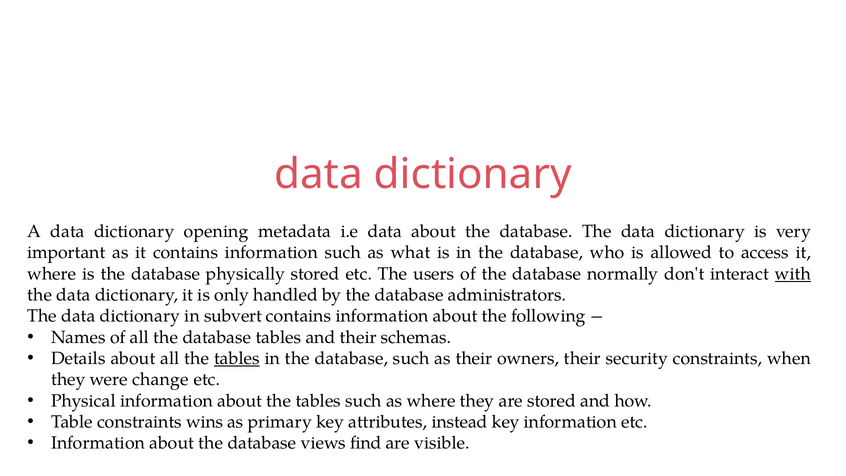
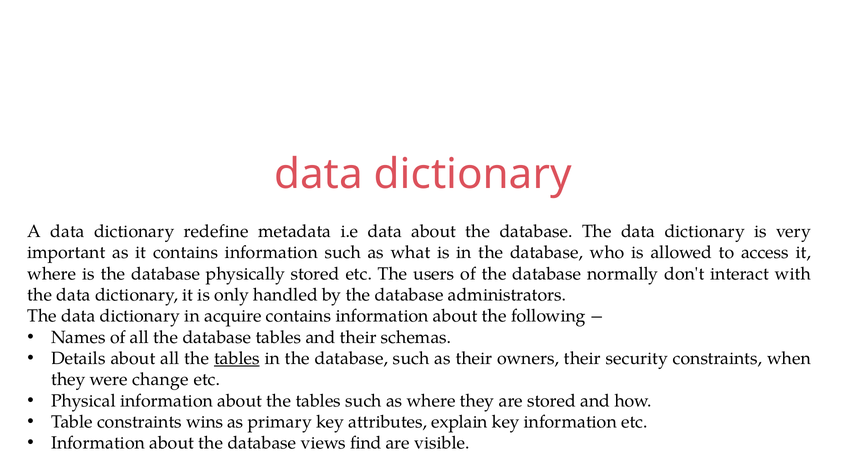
opening: opening -> redefine (216, 231)
with underline: present -> none (793, 274)
subvert: subvert -> acquire (233, 316)
instead: instead -> explain (460, 422)
